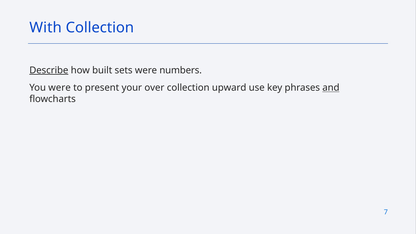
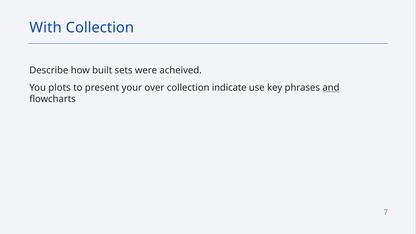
Describe underline: present -> none (49, 70)
numbers: numbers -> acheived (181, 70)
You were: were -> plots (60, 88)
upward: upward -> indicate (229, 88)
